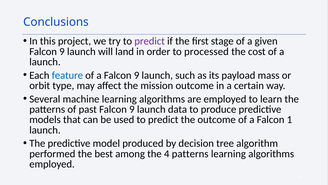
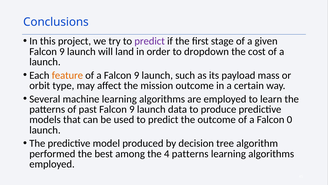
processed: processed -> dropdown (206, 51)
feature colour: blue -> orange (67, 75)
1: 1 -> 0 (289, 119)
